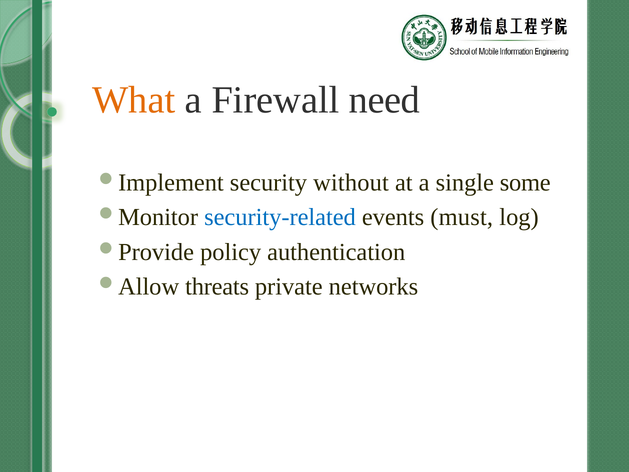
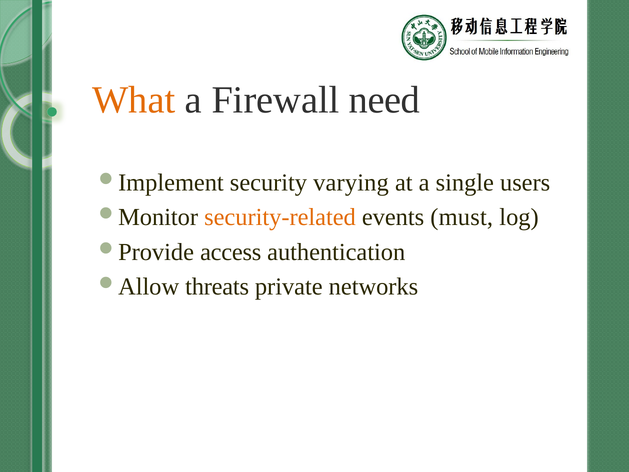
without: without -> varying (351, 183)
some: some -> users (525, 183)
security-related colour: blue -> orange (280, 217)
policy: policy -> access (231, 252)
